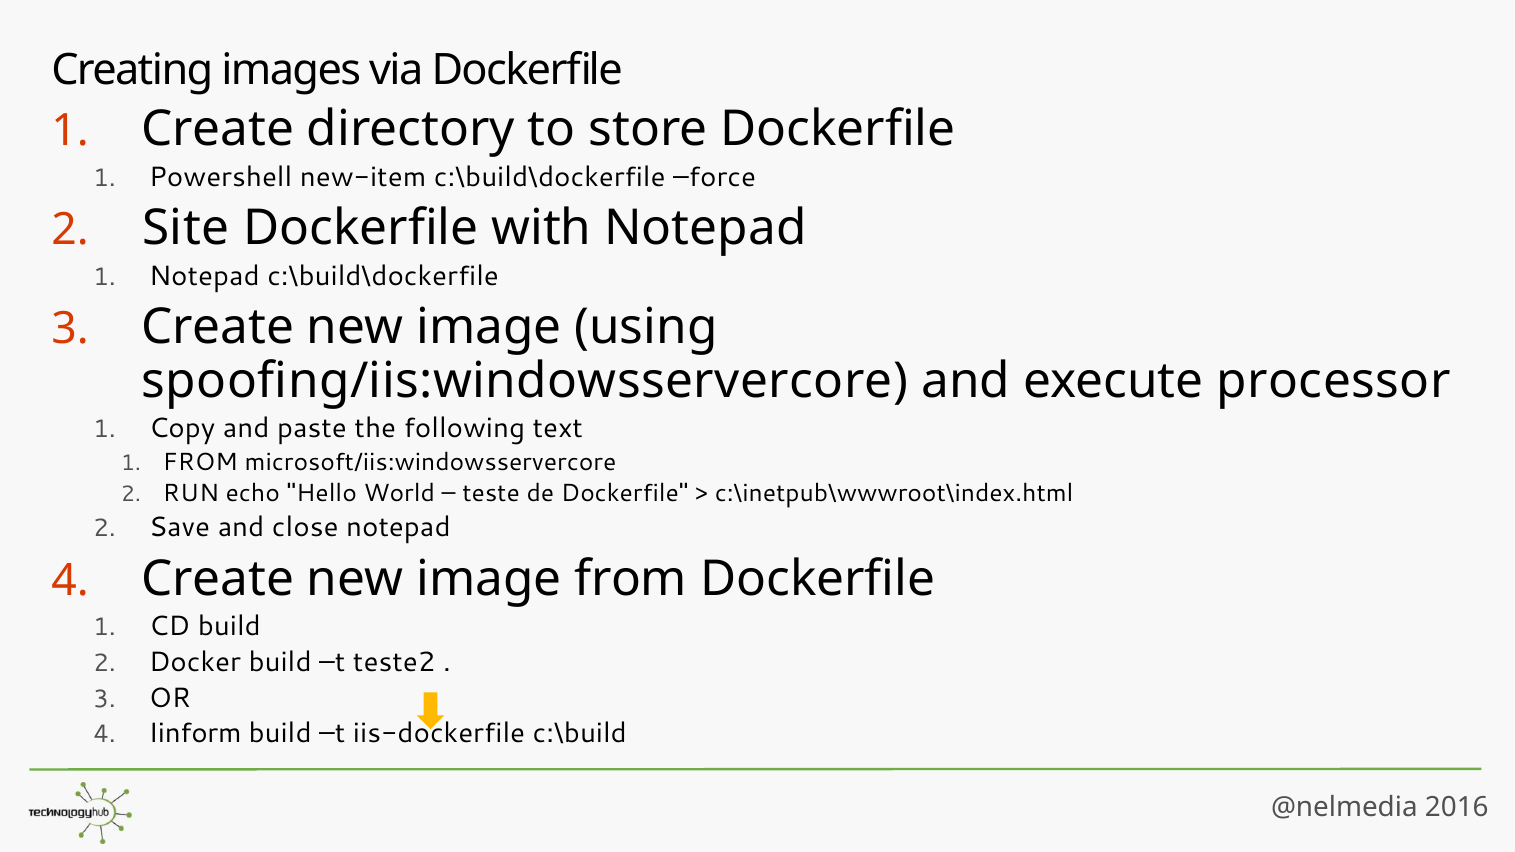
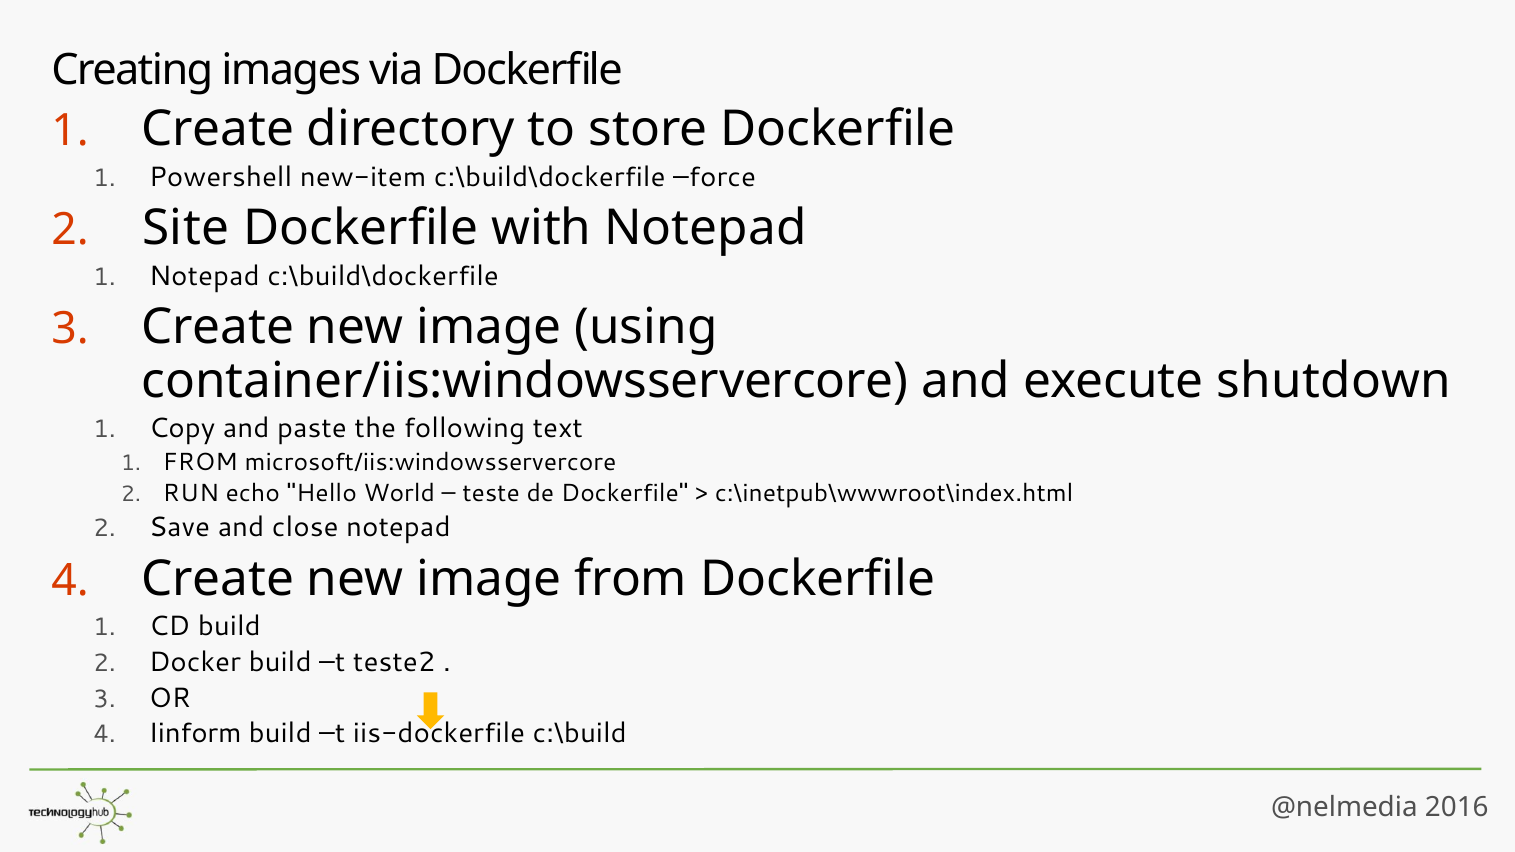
spoofing/iis:windowsservercore: spoofing/iis:windowsservercore -> container/iis:windowsservercore (525, 381)
processor: processor -> shutdown (1334, 381)
